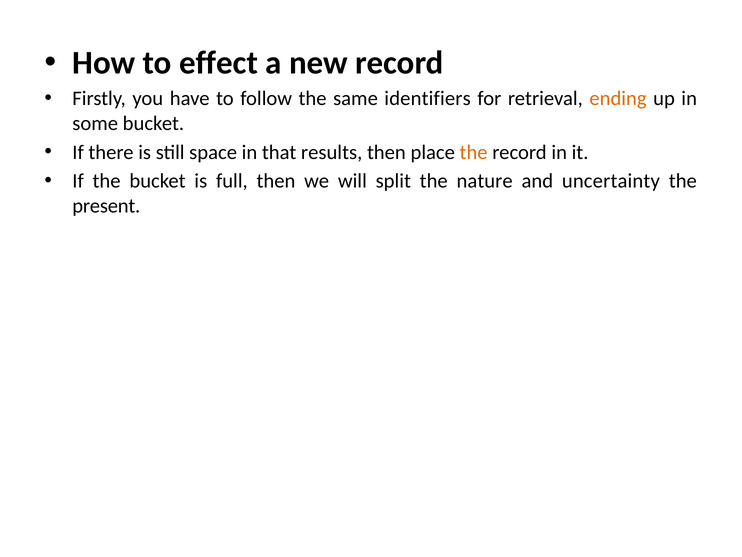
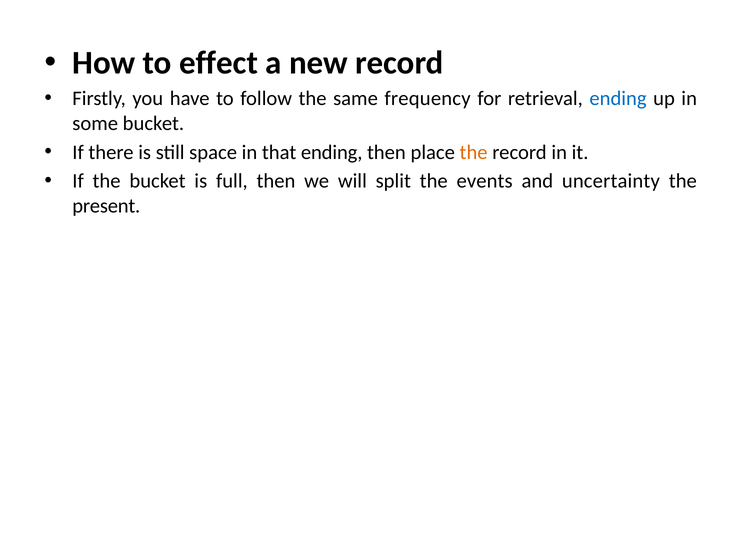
identifiers: identifiers -> frequency (428, 98)
ending colour: orange -> blue (618, 98)
that results: results -> ending (332, 152)
nature: nature -> events (485, 181)
